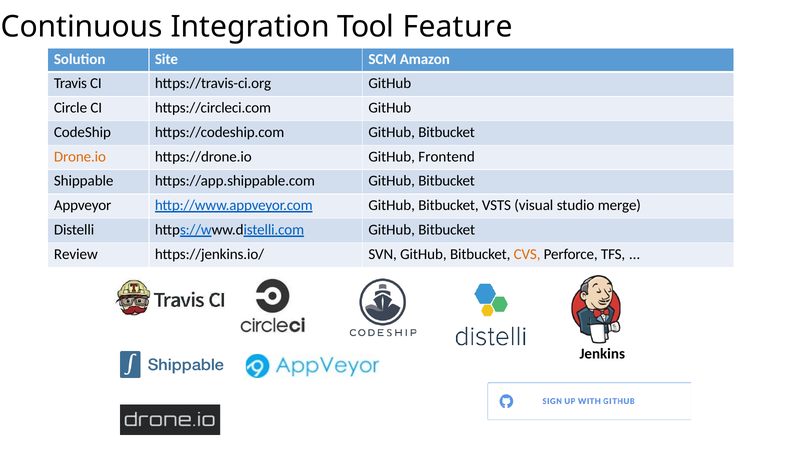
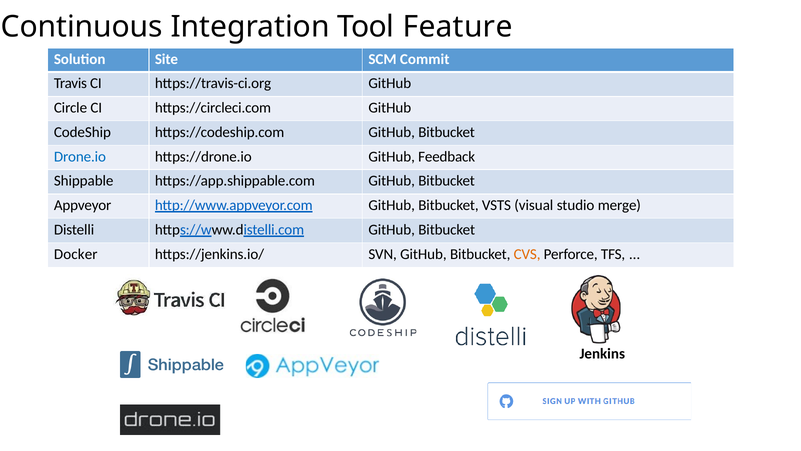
Amazon: Amazon -> Commit (425, 59)
Drone.io colour: orange -> blue (80, 156)
Frontend: Frontend -> Feedback (447, 156)
Review: Review -> Docker (76, 254)
